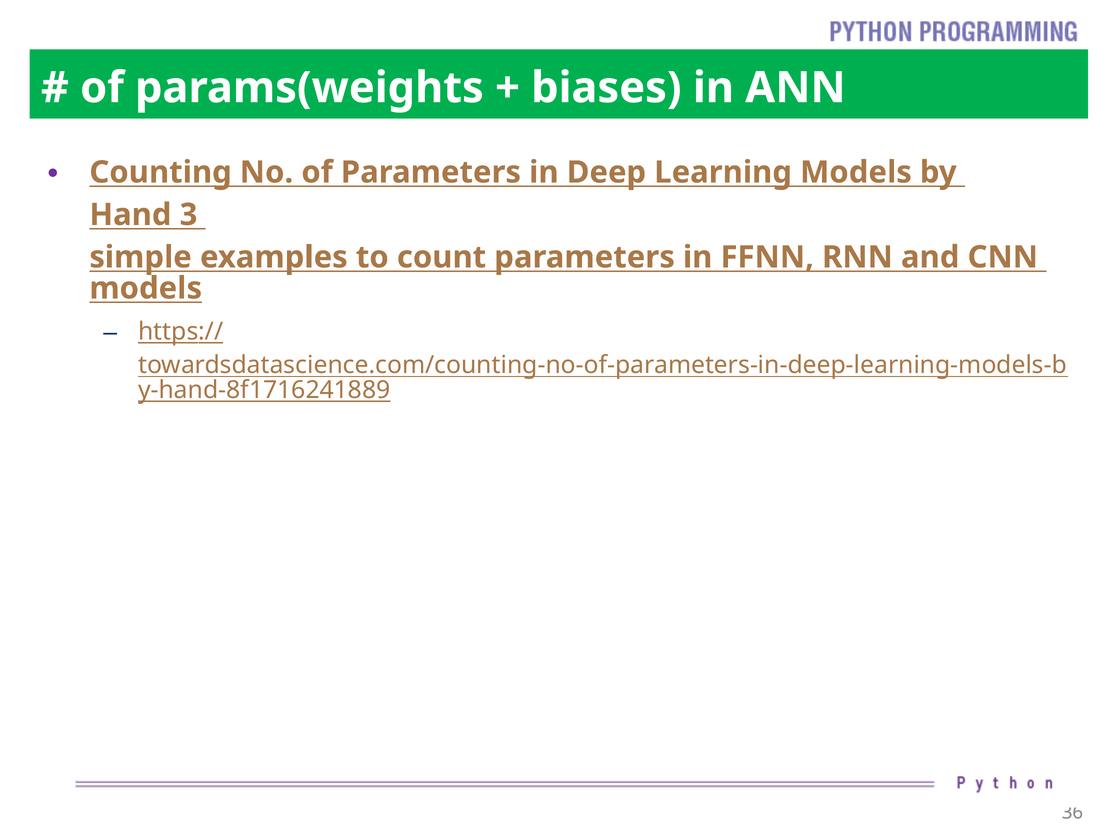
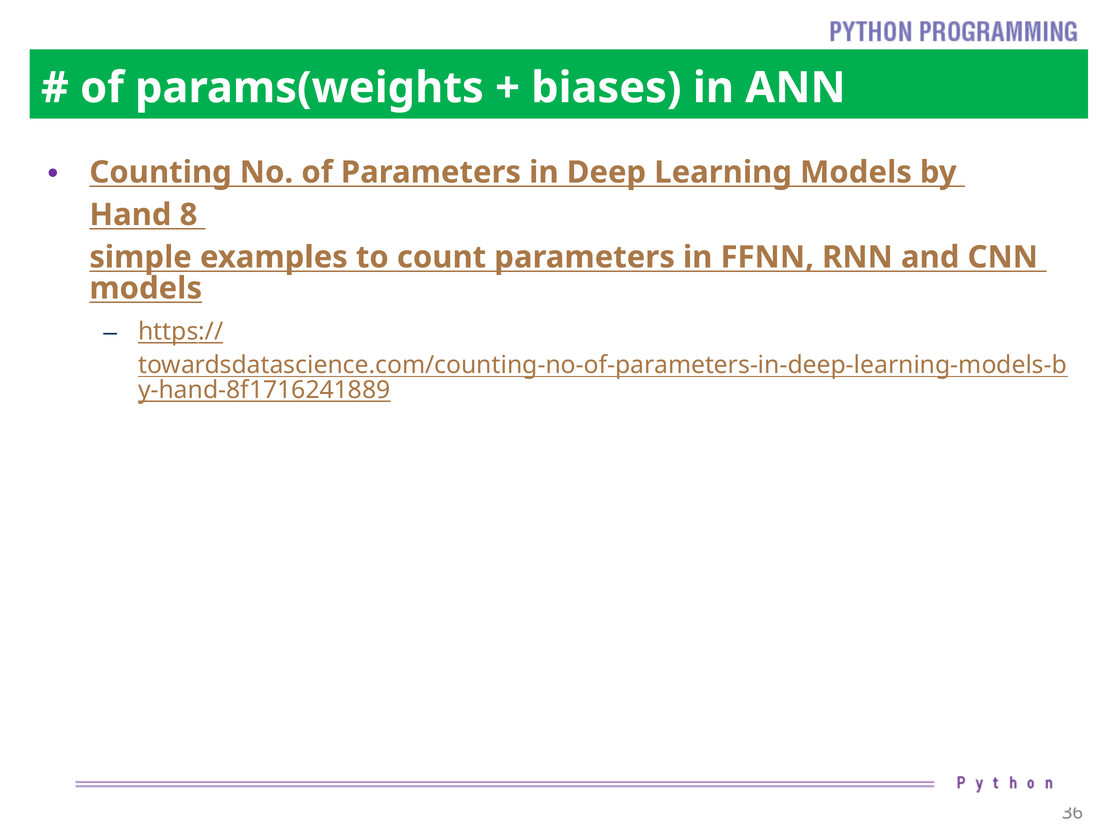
3: 3 -> 8 (189, 215)
